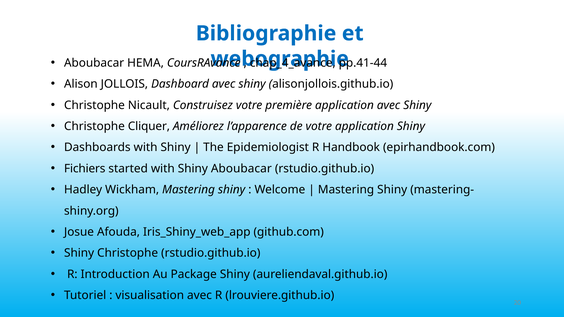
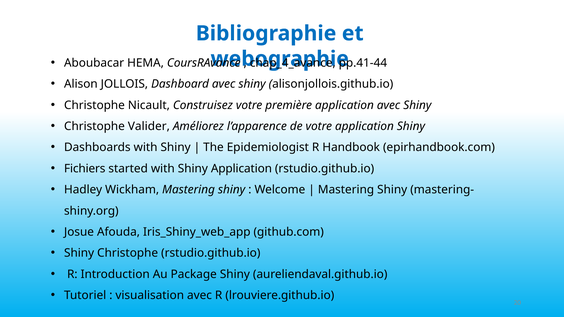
Cliquer: Cliquer -> Valider (149, 126)
Shiny Aboubacar: Aboubacar -> Application (241, 169)
